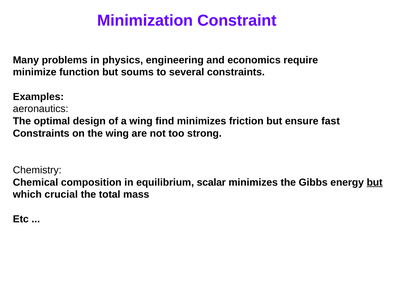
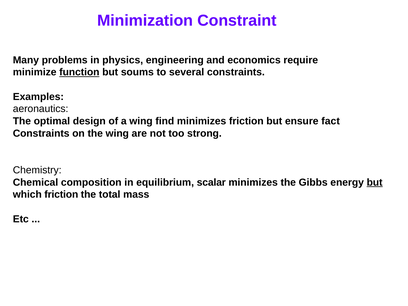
function underline: none -> present (79, 72)
fast: fast -> fact (331, 121)
which crucial: crucial -> friction (61, 195)
